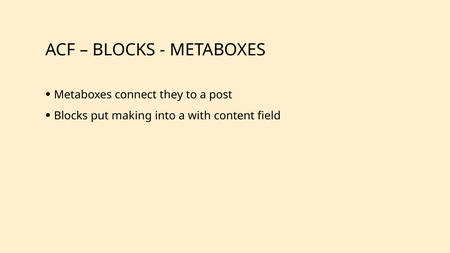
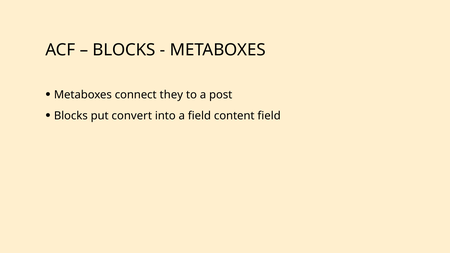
making: making -> convert (132, 116)
a with: with -> field (199, 116)
